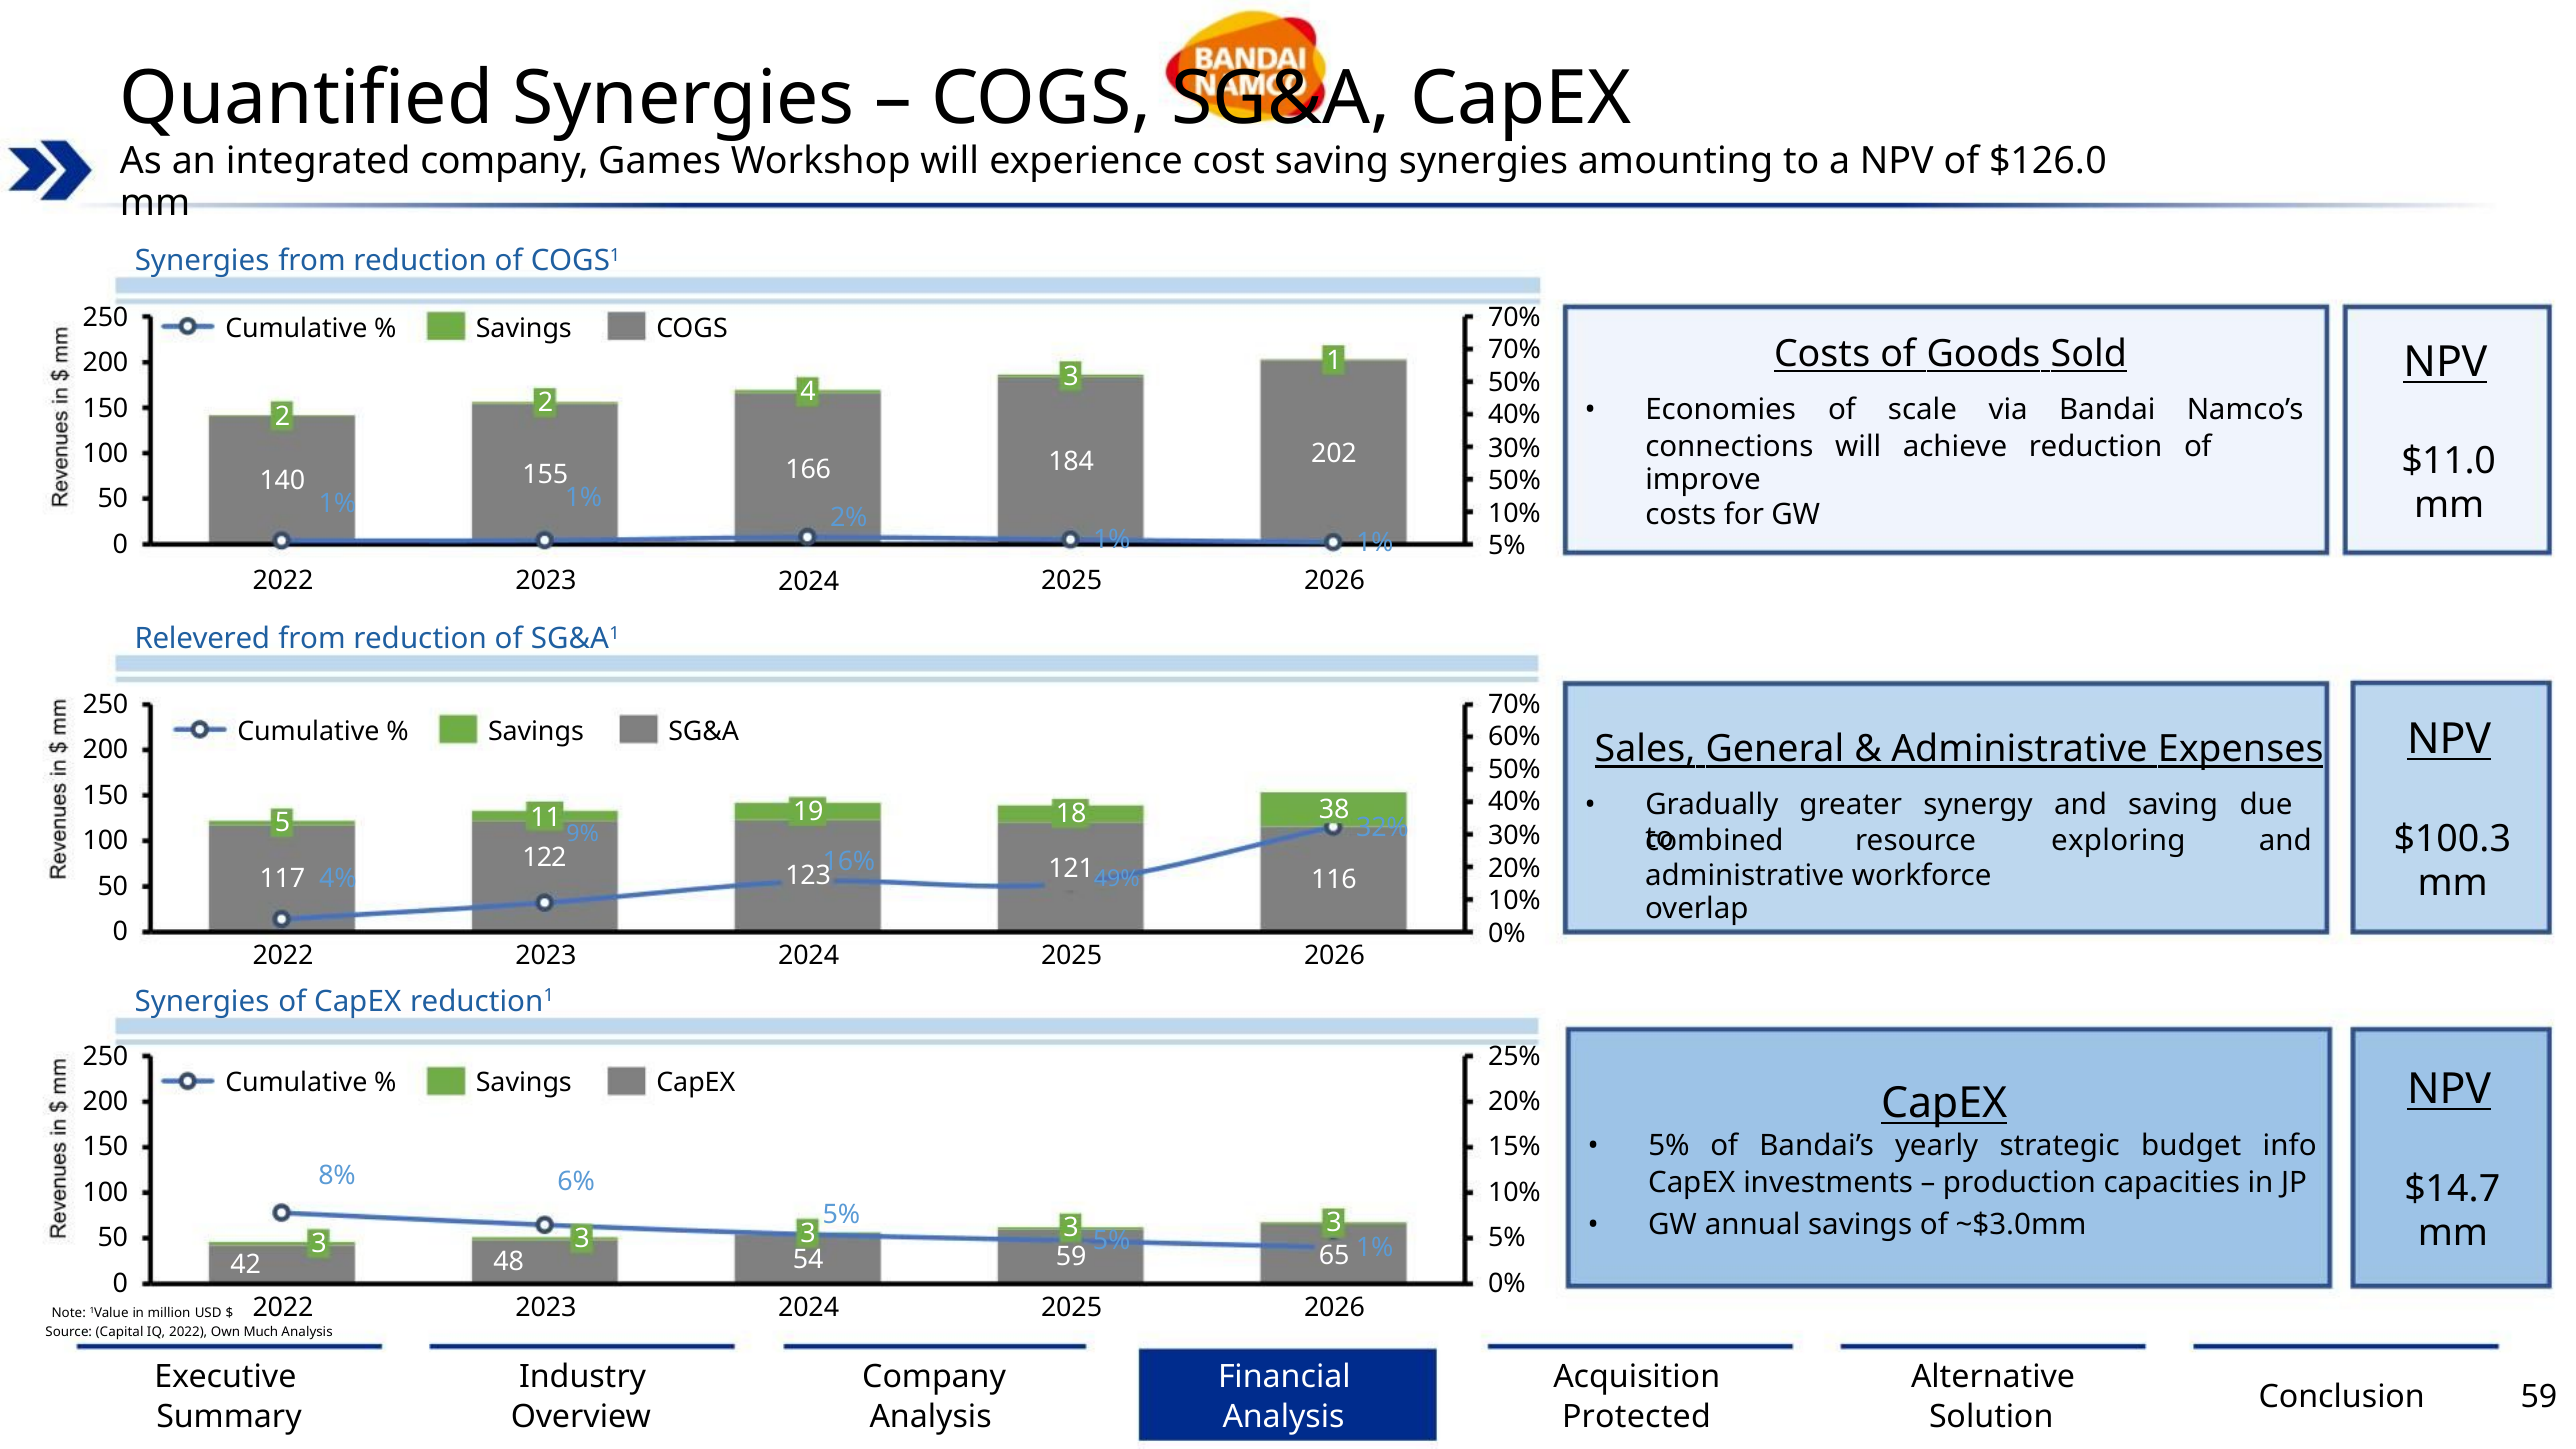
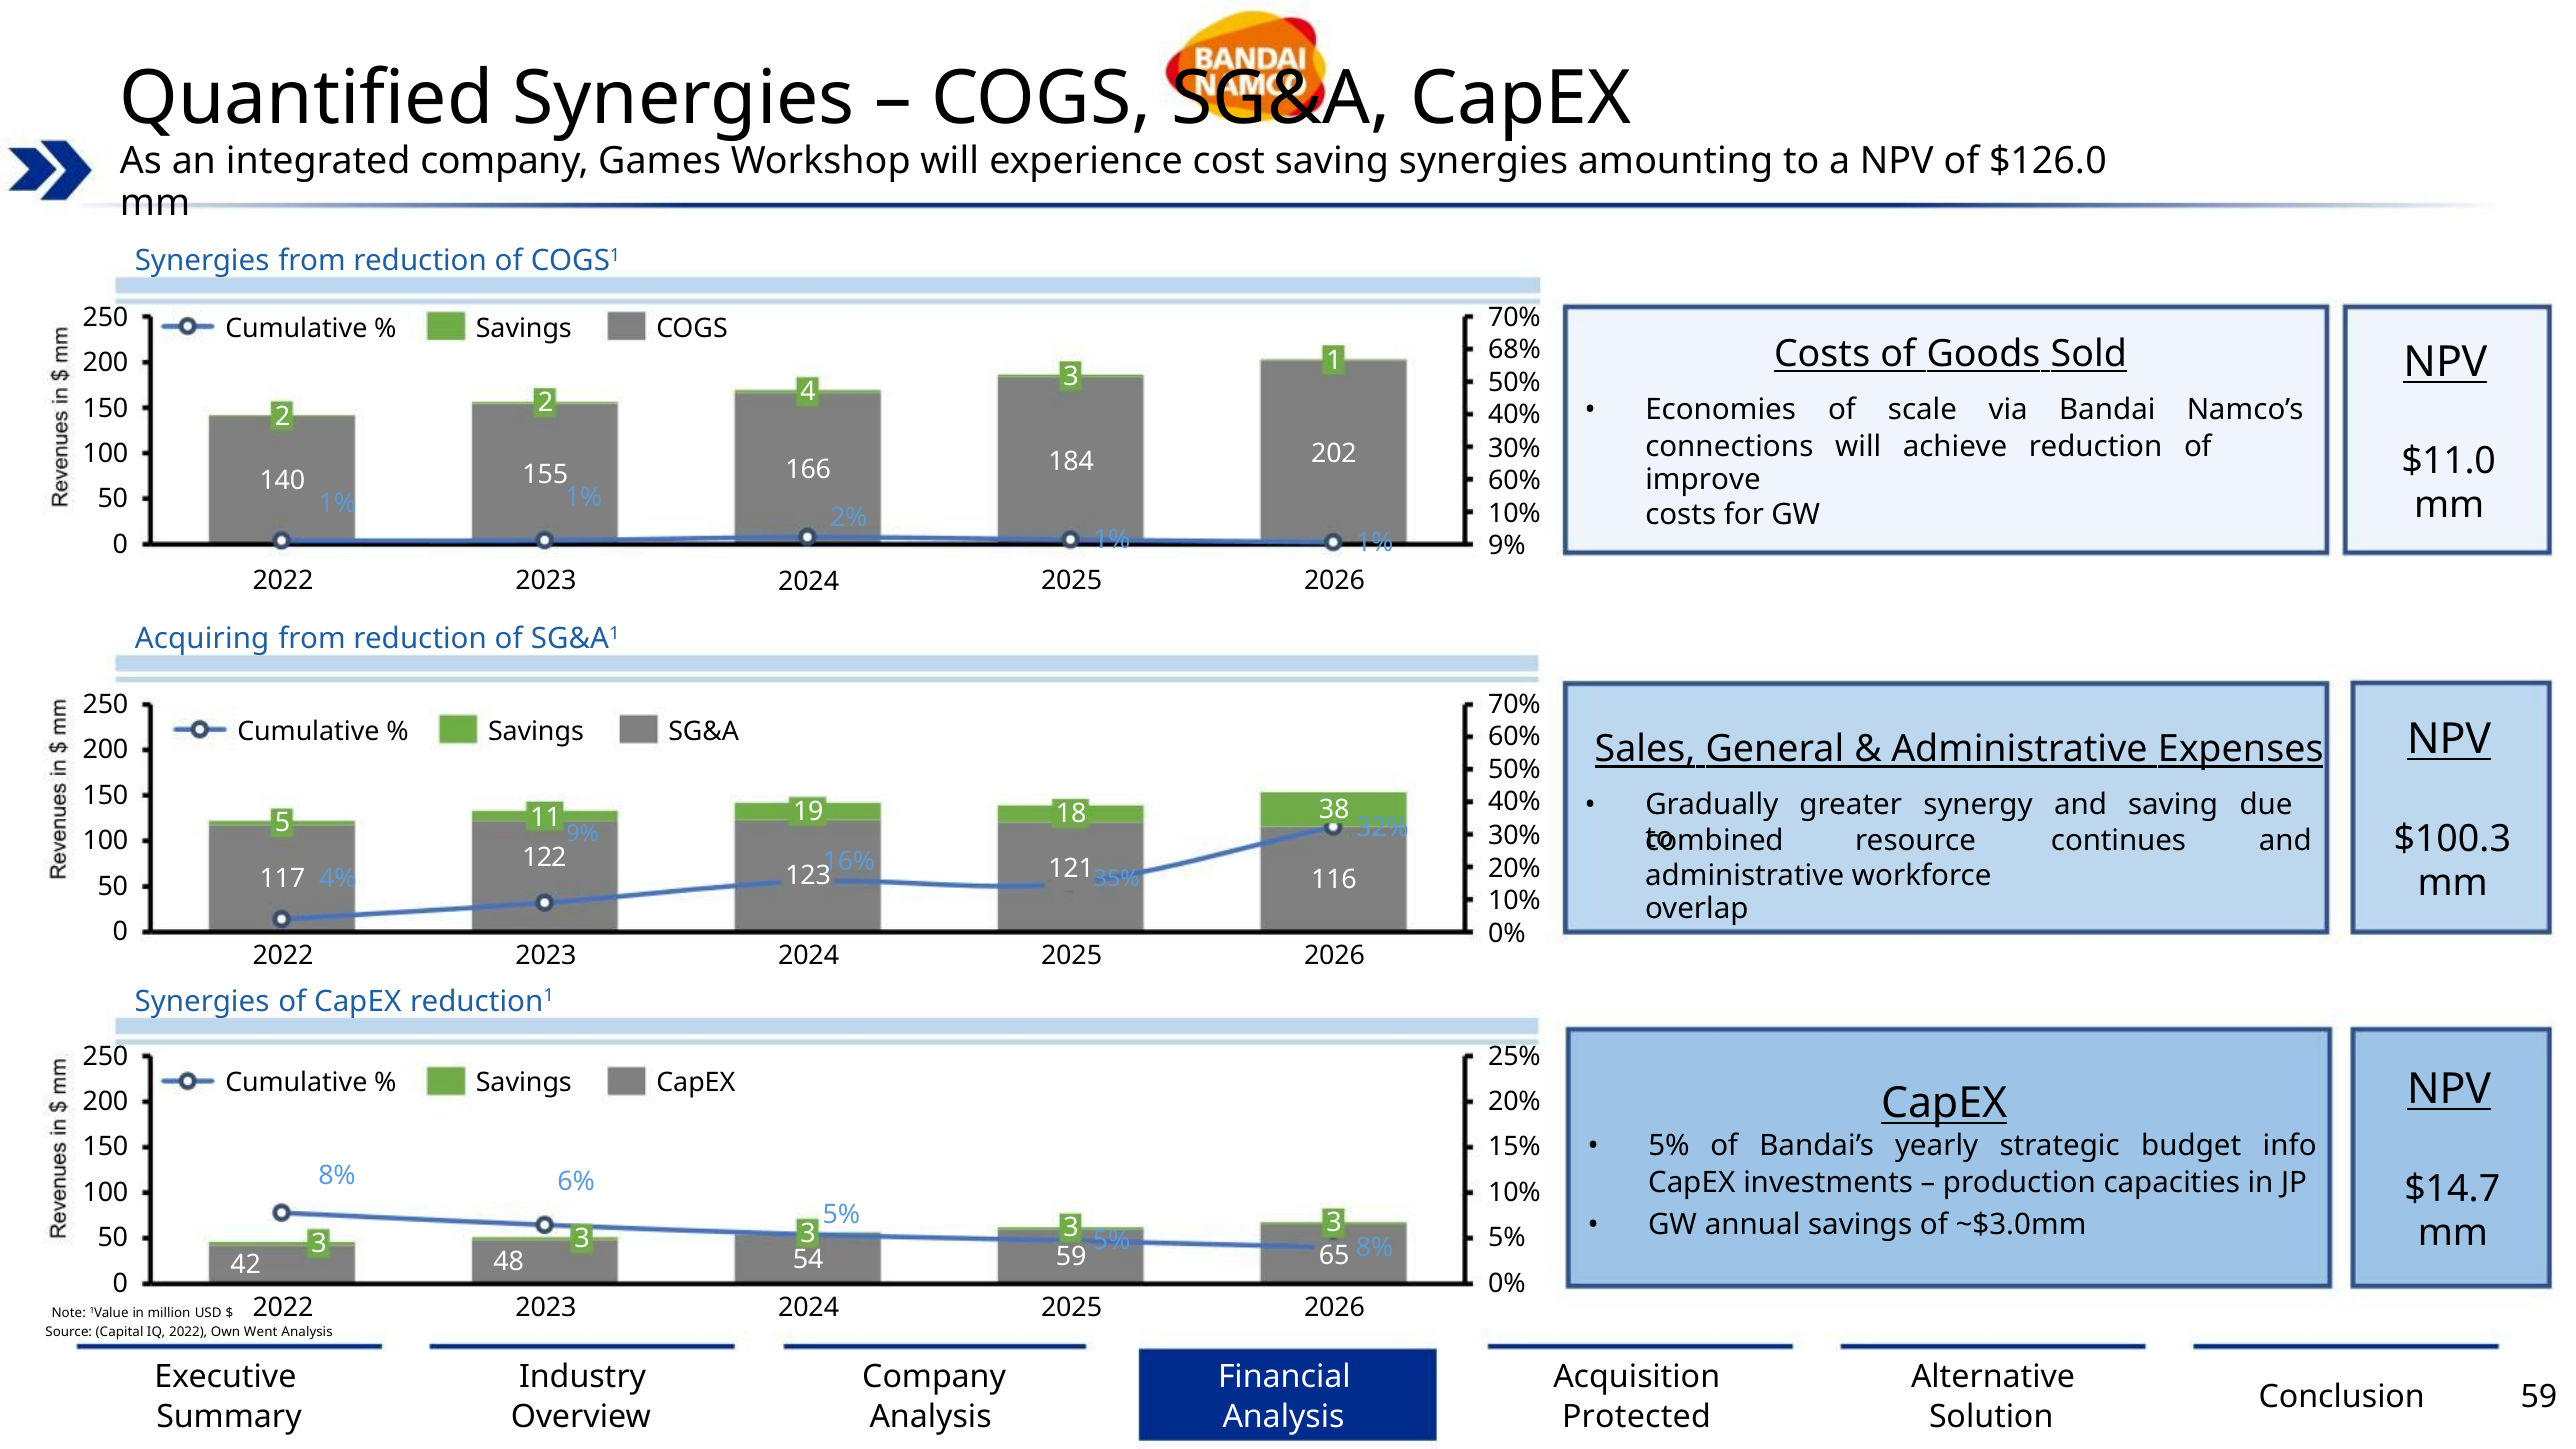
70%: 70% -> 68% (1515, 350)
50%: 50% -> 60% (1515, 481)
5%: 5% -> 9% (1507, 546)
Relevered: Relevered -> Acquiring (202, 639)
exploring: exploring -> continues (2118, 840)
49%: 49% -> 35% (1117, 879)
5% 1%: 1% -> 8% (1375, 1247)
Much: Much -> Went (261, 1332)
